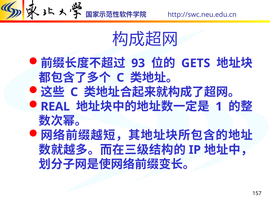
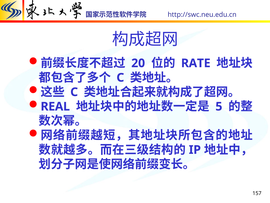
93: 93 -> 20 (138, 63)
GETS: GETS -> RATE (196, 63)
1: 1 -> 5 (219, 106)
